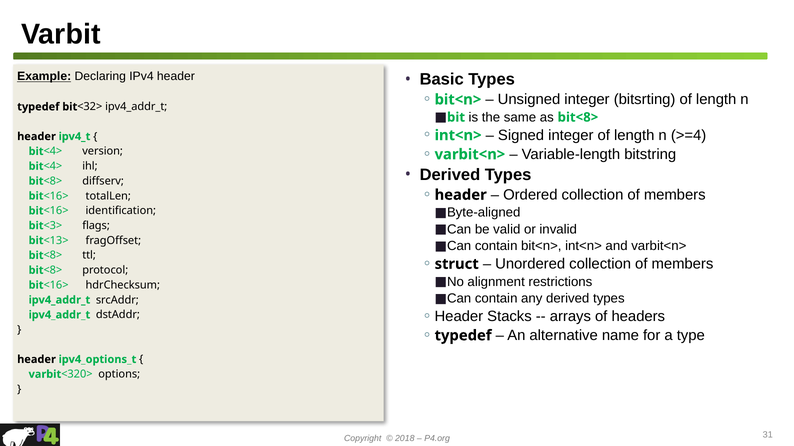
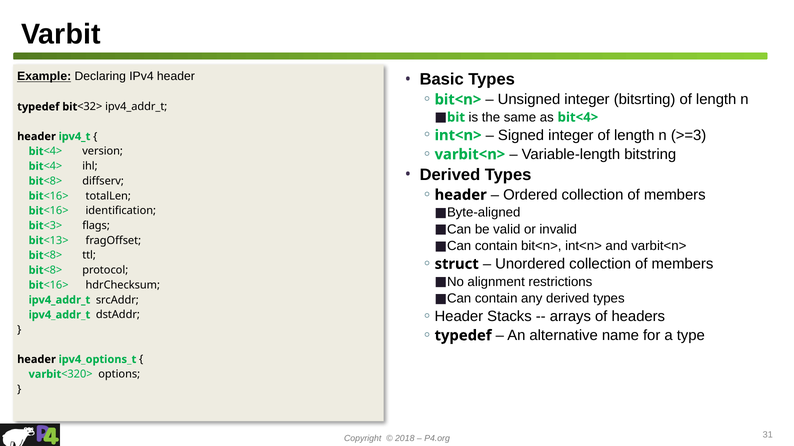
as bit<8>: bit<8> -> bit<4> (578, 117)
>=4: >=4 -> >=3 (689, 135)
